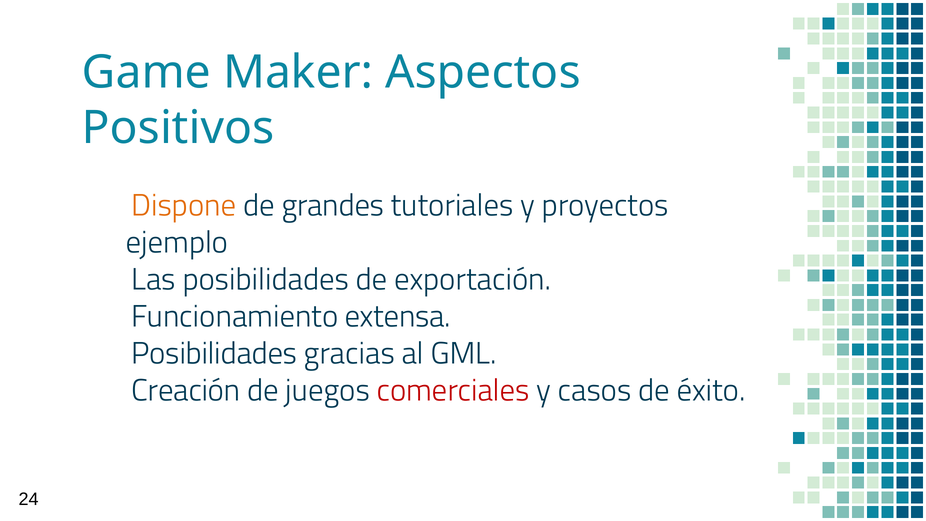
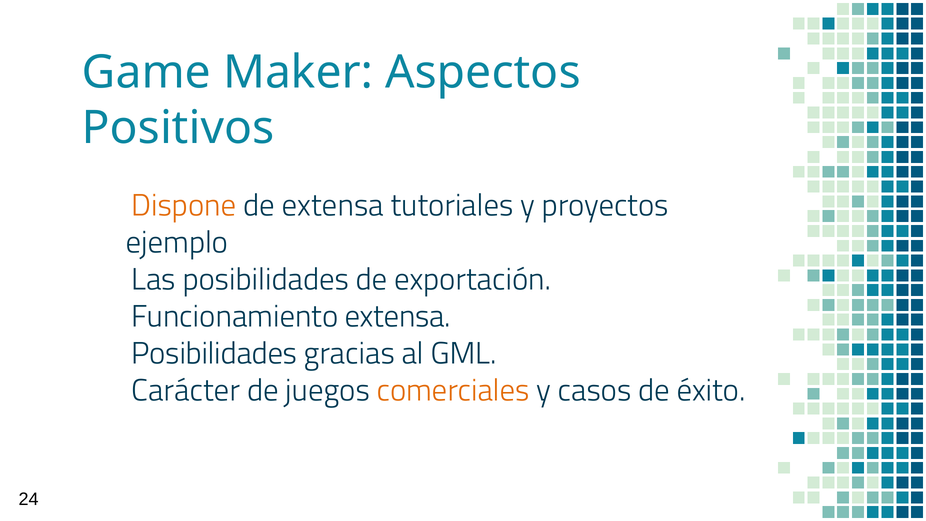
de grandes: grandes -> extensa (333, 205)
Creación: Creación -> Carácter (186, 391)
comerciales colour: red -> orange (453, 391)
